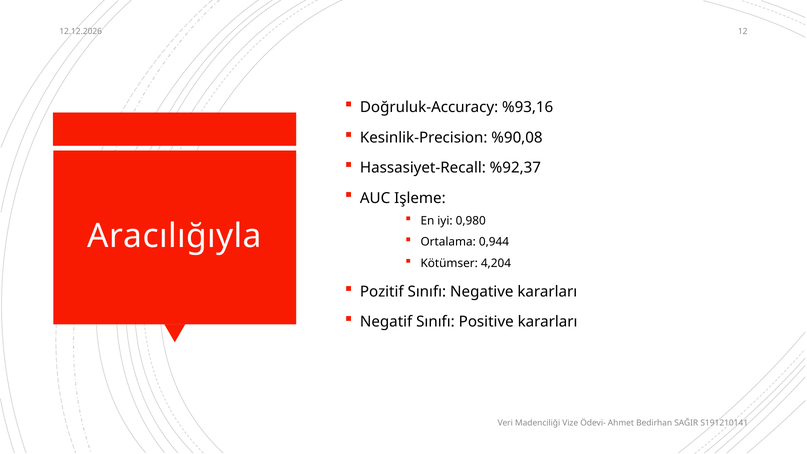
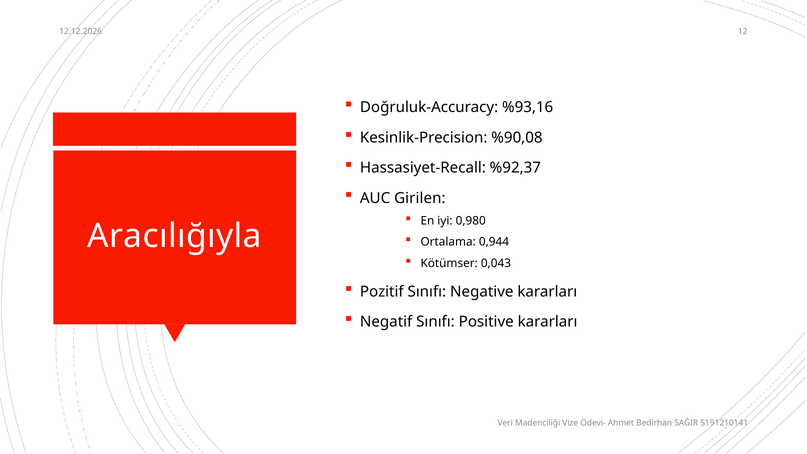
Işleme: Işleme -> Girilen (420, 198)
4,204: 4,204 -> 0,043 (496, 263)
